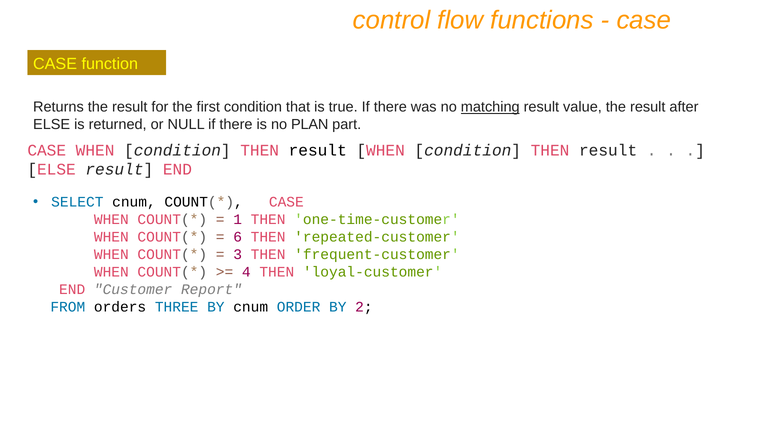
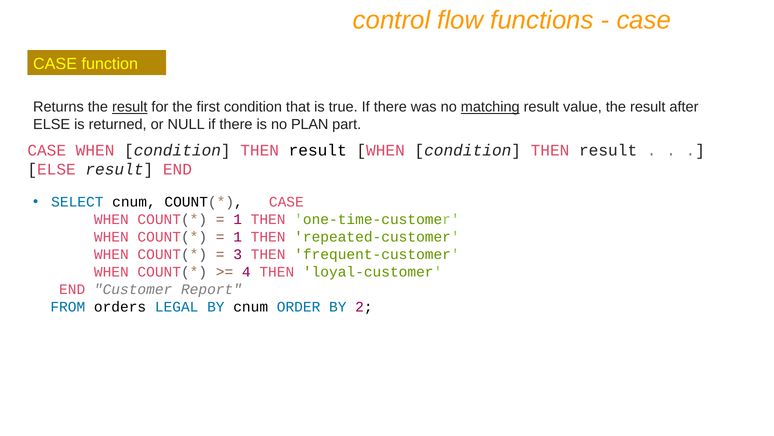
result underline: none -> present (130, 107)
6: 6 -> 1 (238, 237)
THREE: THREE -> LEGAL (177, 306)
